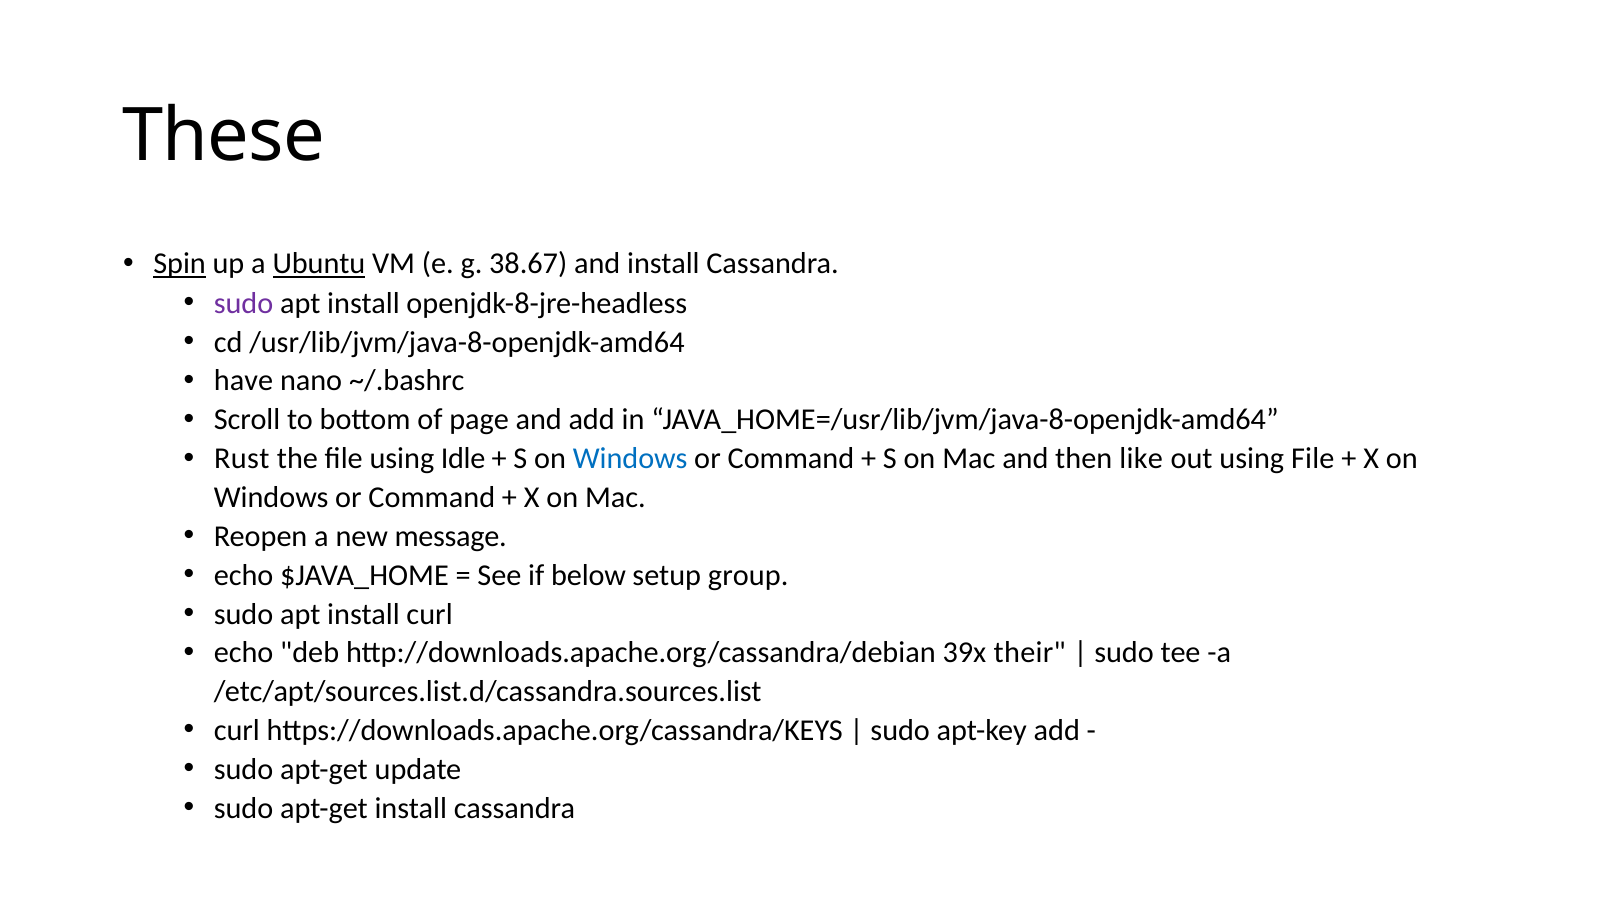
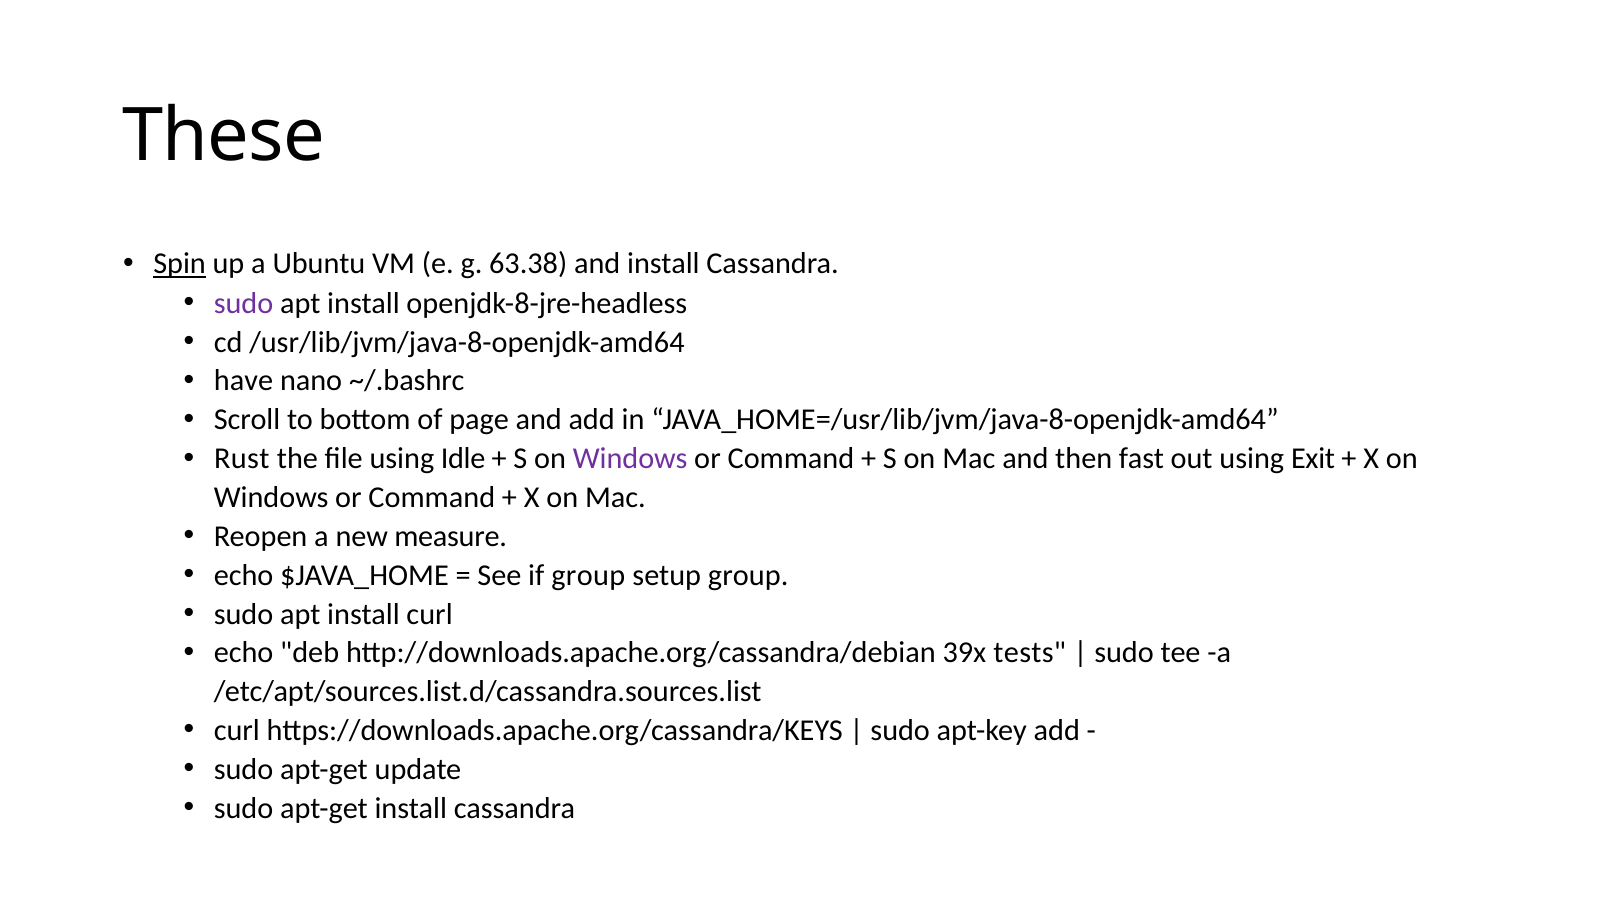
Ubuntu underline: present -> none (319, 264)
38.67: 38.67 -> 63.38 (528, 264)
Windows colour: blue -> purple (630, 459)
like: like -> fast (1141, 459)
using File: File -> Exit (1313, 459)
message: message -> measure (451, 536)
if below: below -> group (588, 575)
their: their -> tests (1030, 653)
